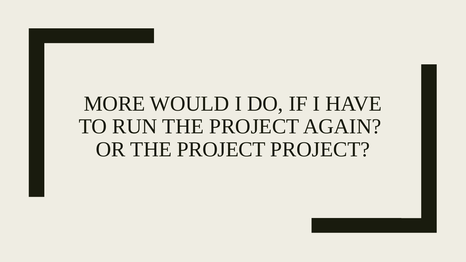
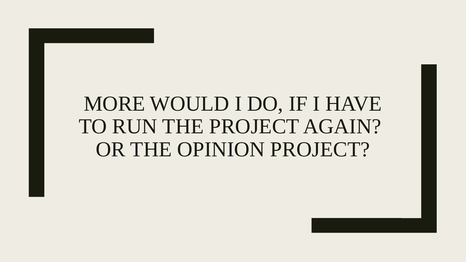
OR THE PROJECT: PROJECT -> OPINION (221, 149)
